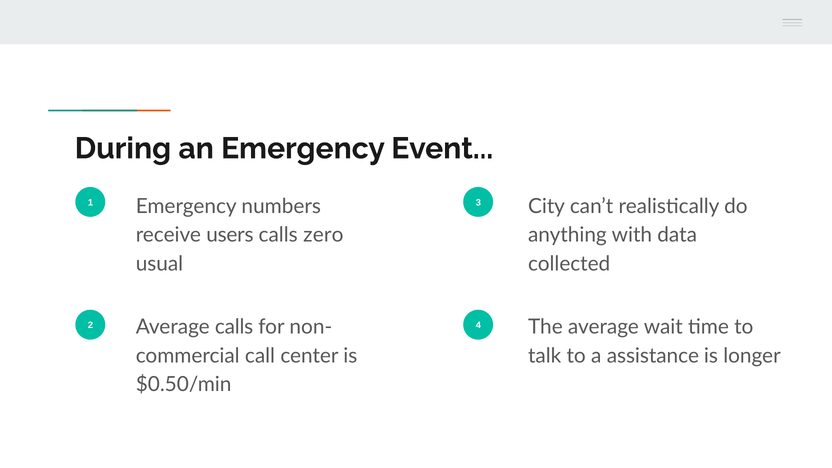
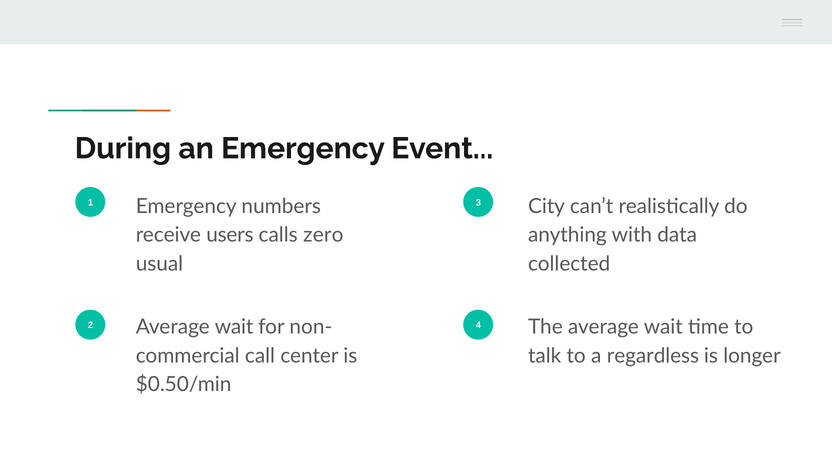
2 Average calls: calls -> wait (234, 327)
assistance: assistance -> regardless (653, 356)
